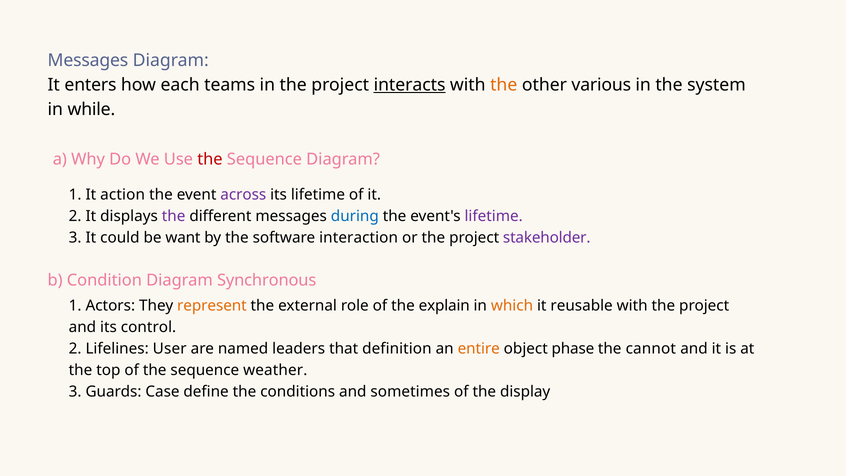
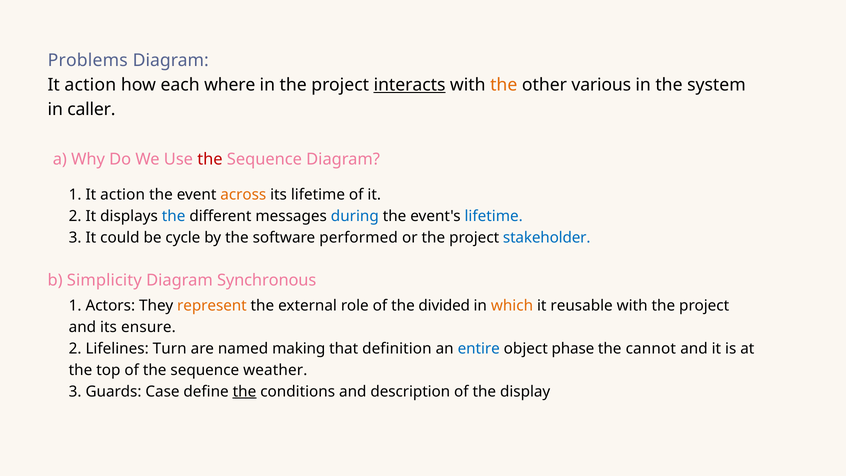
Messages: Messages -> Problems (88, 60)
enters: enters -> action (90, 85)
teams: teams -> where (230, 85)
while: while -> caller (91, 110)
across colour: purple -> orange (243, 195)
the colour: purple -> blue (174, 216)
lifetime colour: purple -> blue (494, 216)
want: want -> cycle (183, 237)
interaction: interaction -> performed (359, 237)
stakeholder colour: purple -> blue (547, 237)
Condition: Condition -> Simplicity (104, 280)
explain: explain -> divided (444, 306)
control: control -> ensure (148, 327)
User: User -> Turn (170, 349)
leaders: leaders -> making (299, 349)
entire colour: orange -> blue (479, 349)
the underline: none -> present (244, 391)
sometimes: sometimes -> description (410, 391)
